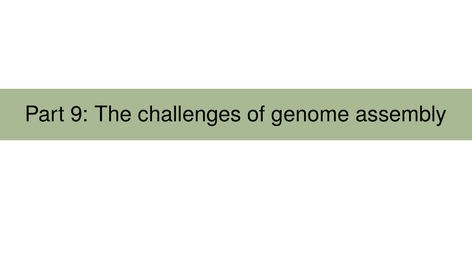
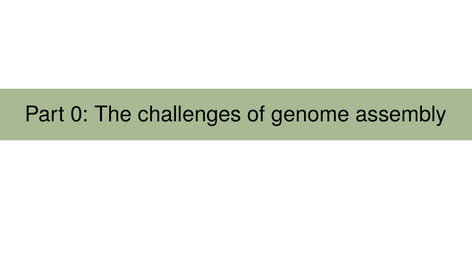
9: 9 -> 0 (80, 114)
